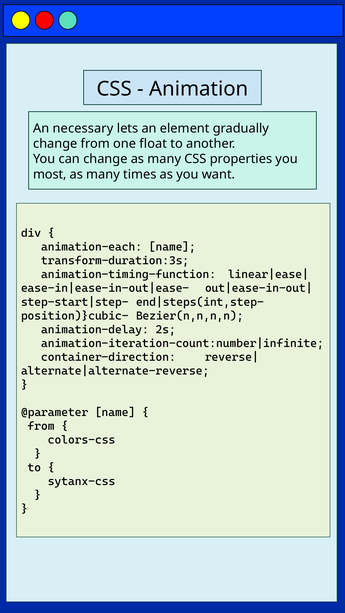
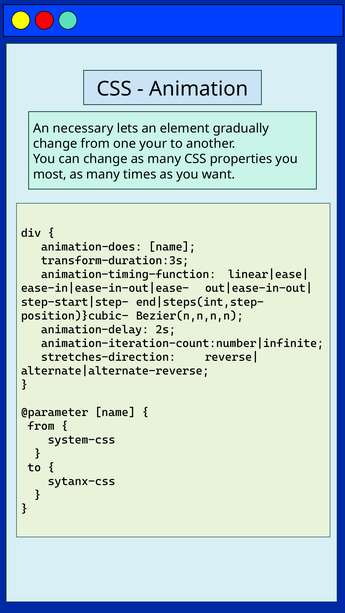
float: float -> your (153, 144)
animation-each: animation-each -> animation-does (92, 247)
container-direction: container-direction -> stretches-direction (108, 357)
colors-css: colors-css -> system-css (82, 440)
